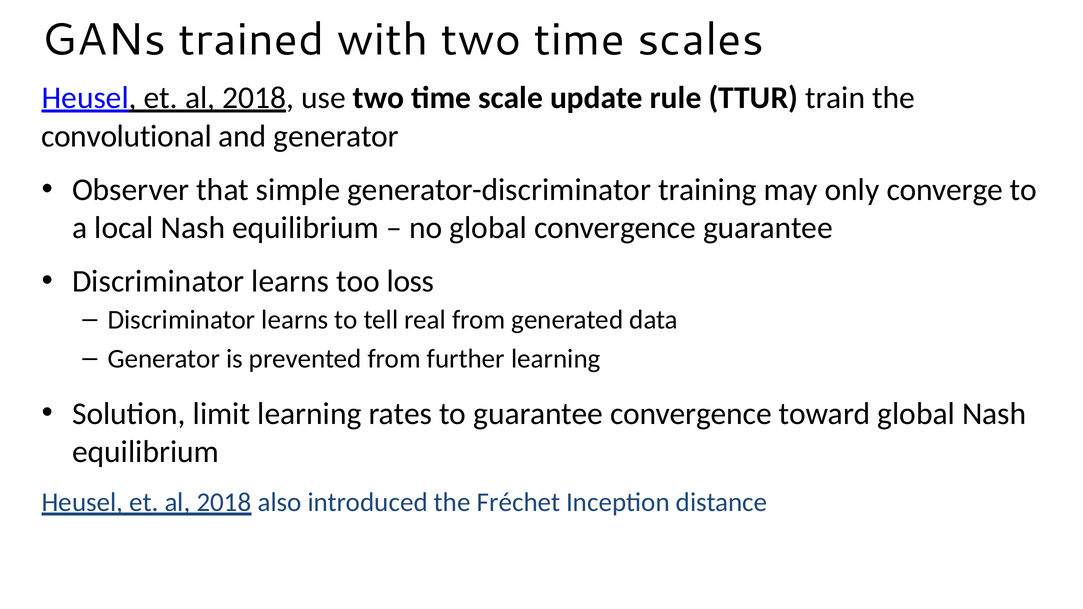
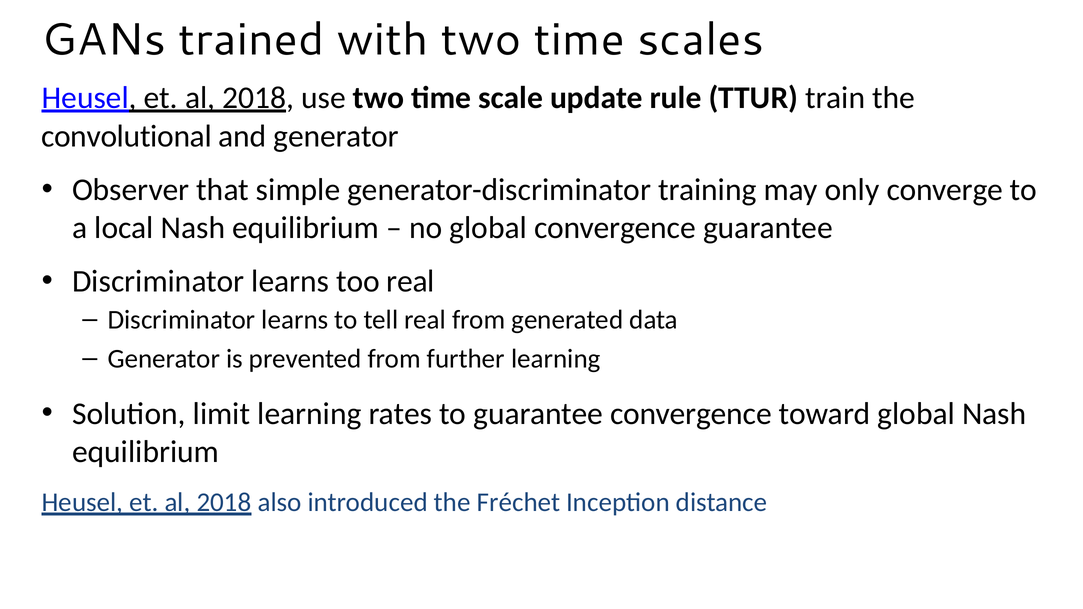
too loss: loss -> real (411, 282)
